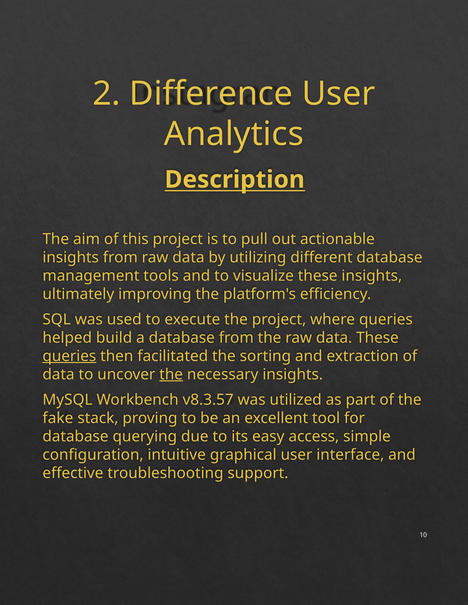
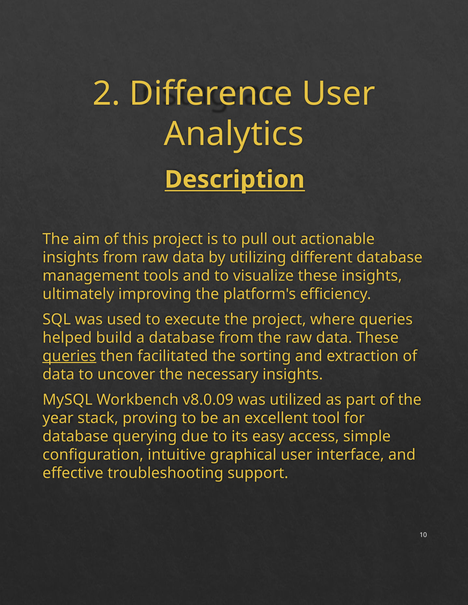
the underline: present -> none (171, 375)
v8.3.57: v8.3.57 -> v8.0.09 (208, 400)
fake: fake -> year (58, 418)
